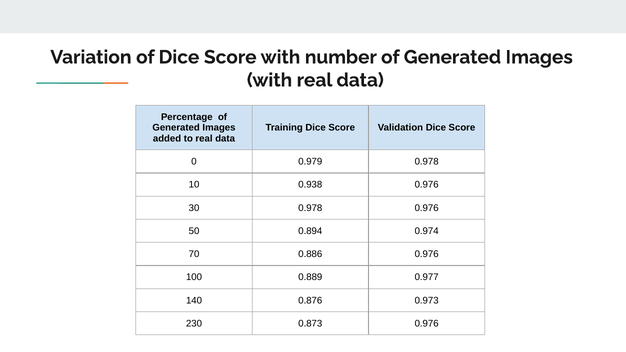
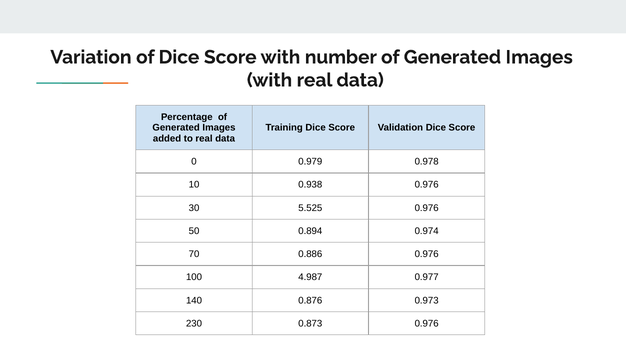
30 0.978: 0.978 -> 5.525 (310, 208)
0.889: 0.889 -> 4.987 (310, 277)
